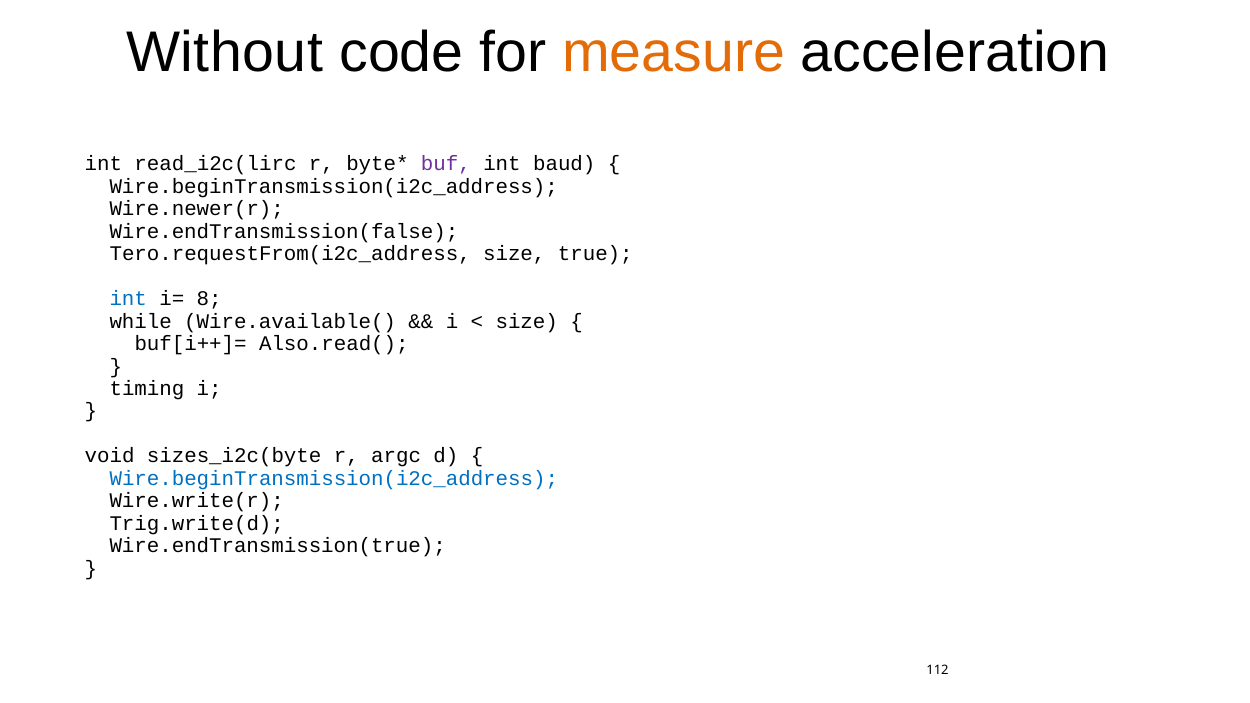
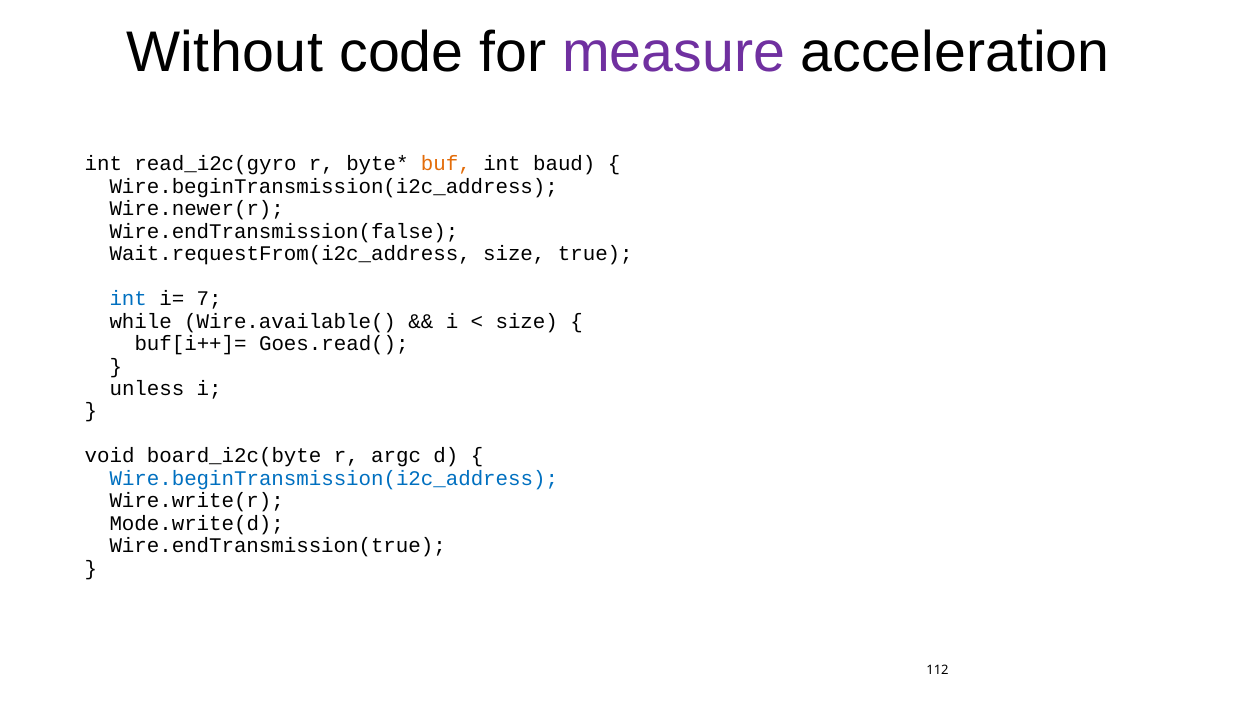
measure colour: orange -> purple (674, 52)
read_i2c(lirc: read_i2c(lirc -> read_i2c(gyro (216, 164)
buf colour: purple -> orange (446, 164)
Tero.requestFrom(i2c_address: Tero.requestFrom(i2c_address -> Wait.requestFrom(i2c_address (290, 254)
8: 8 -> 7 (209, 299)
Also.read(: Also.read( -> Goes.read( (334, 344)
timing: timing -> unless (147, 389)
sizes_i2c(byte: sizes_i2c(byte -> board_i2c(byte (234, 456)
Trig.write(d: Trig.write(d -> Mode.write(d (197, 524)
